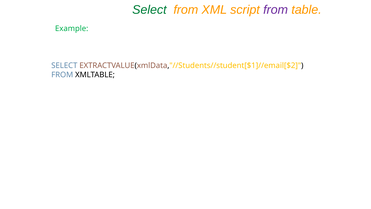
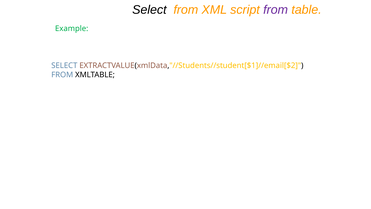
Select colour: green -> black (149, 10)
